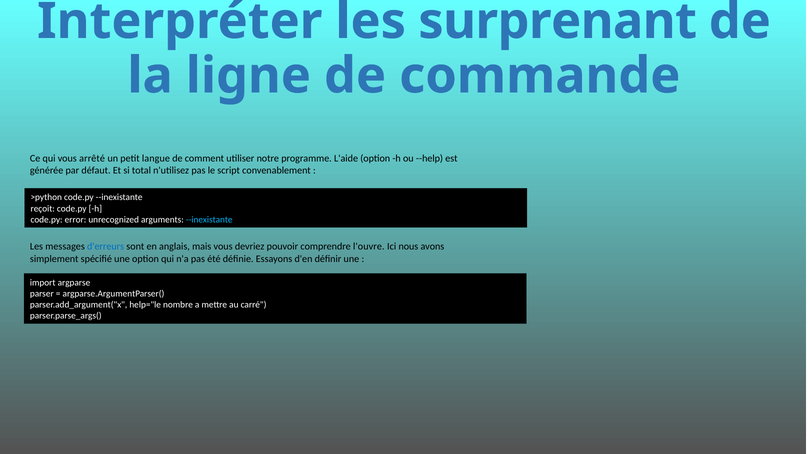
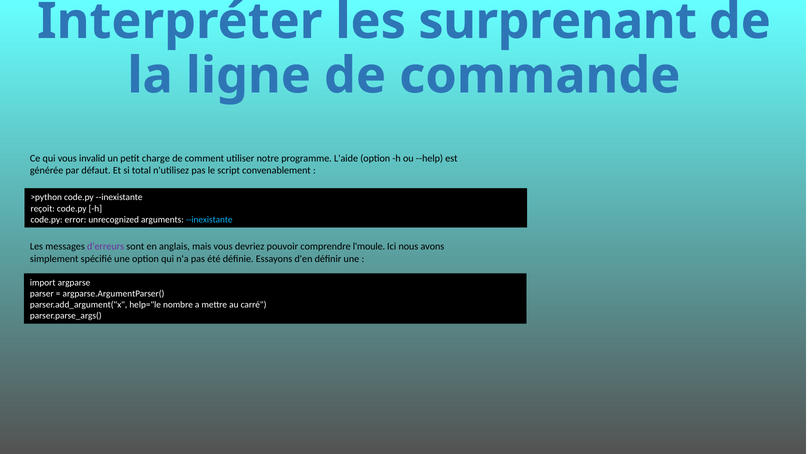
arrêté: arrêté -> invalid (92, 158)
langue: langue -> charge (156, 158)
d'erreurs colour: blue -> purple (106, 247)
l'ouvre: l'ouvre -> l'moule (369, 247)
